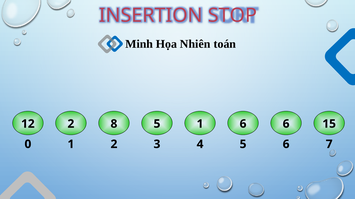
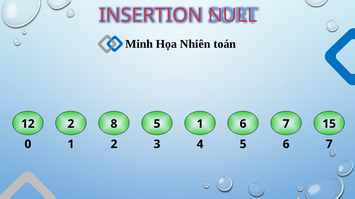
STOP: STOP -> NULL (233, 15)
1 6 6: 6 -> 7 (286, 124)
